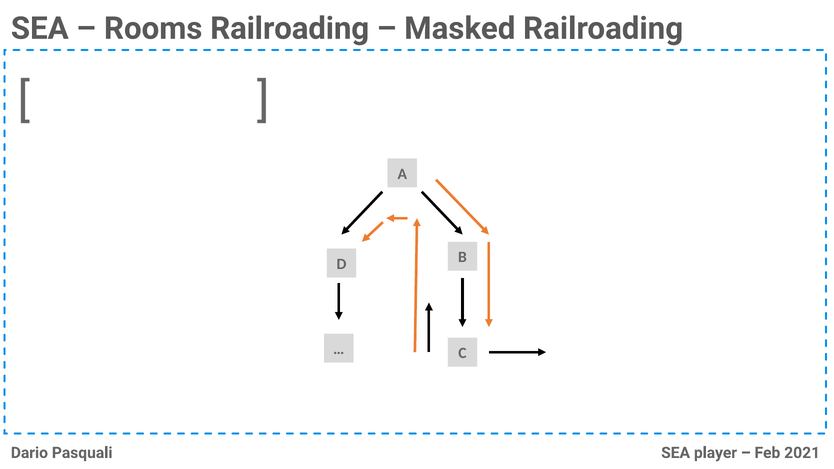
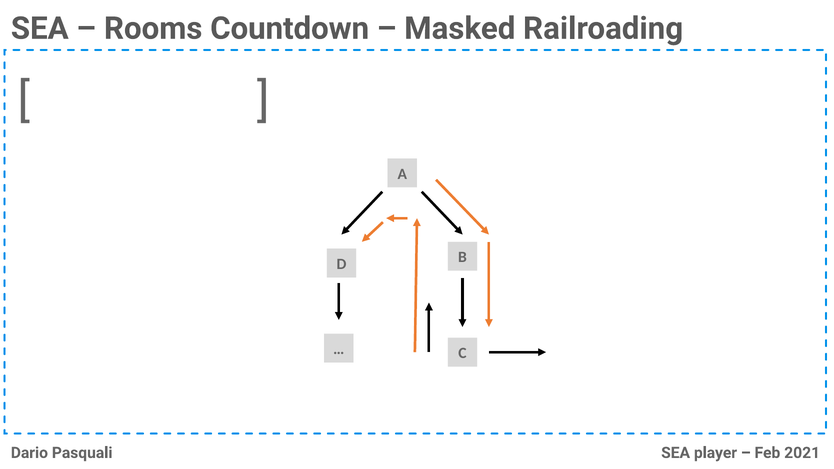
Rooms Railroading: Railroading -> Countdown (290, 28)
